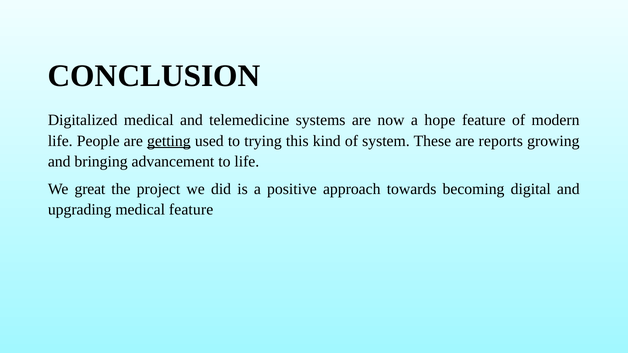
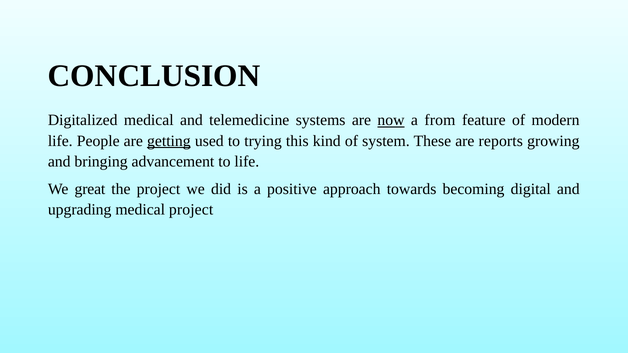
now underline: none -> present (391, 120)
hope: hope -> from (440, 120)
medical feature: feature -> project (191, 210)
